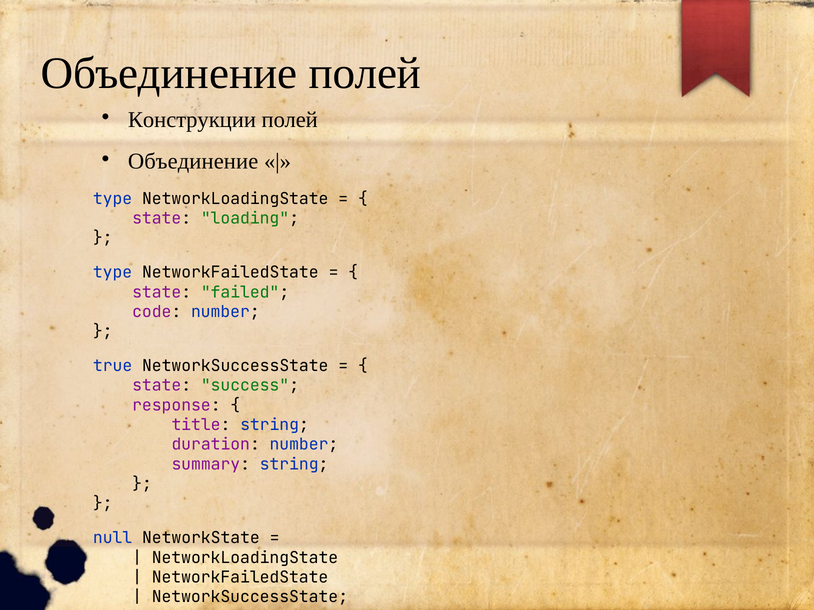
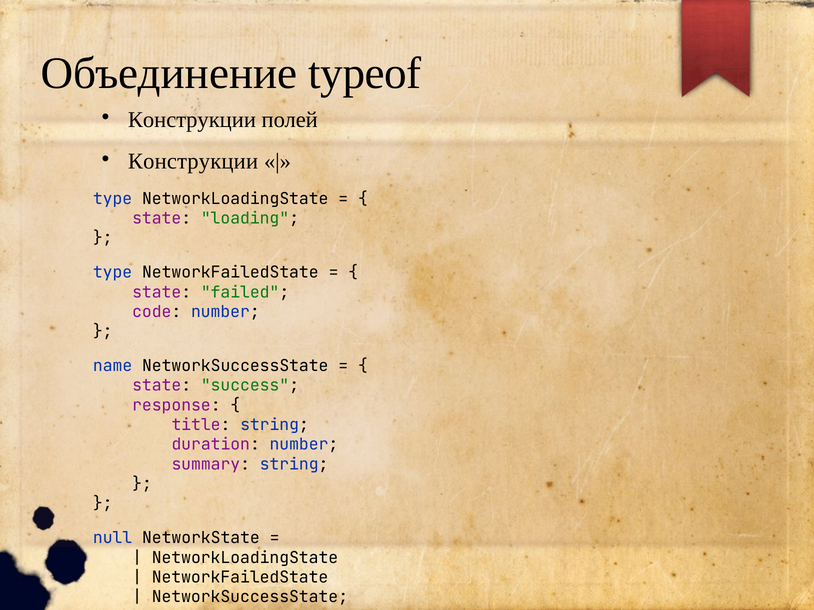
Объединение полей: полей -> typeof (365, 73)
Объединение: Объединение -> Конструкции (193, 161)
true: true -> name (113, 366)
